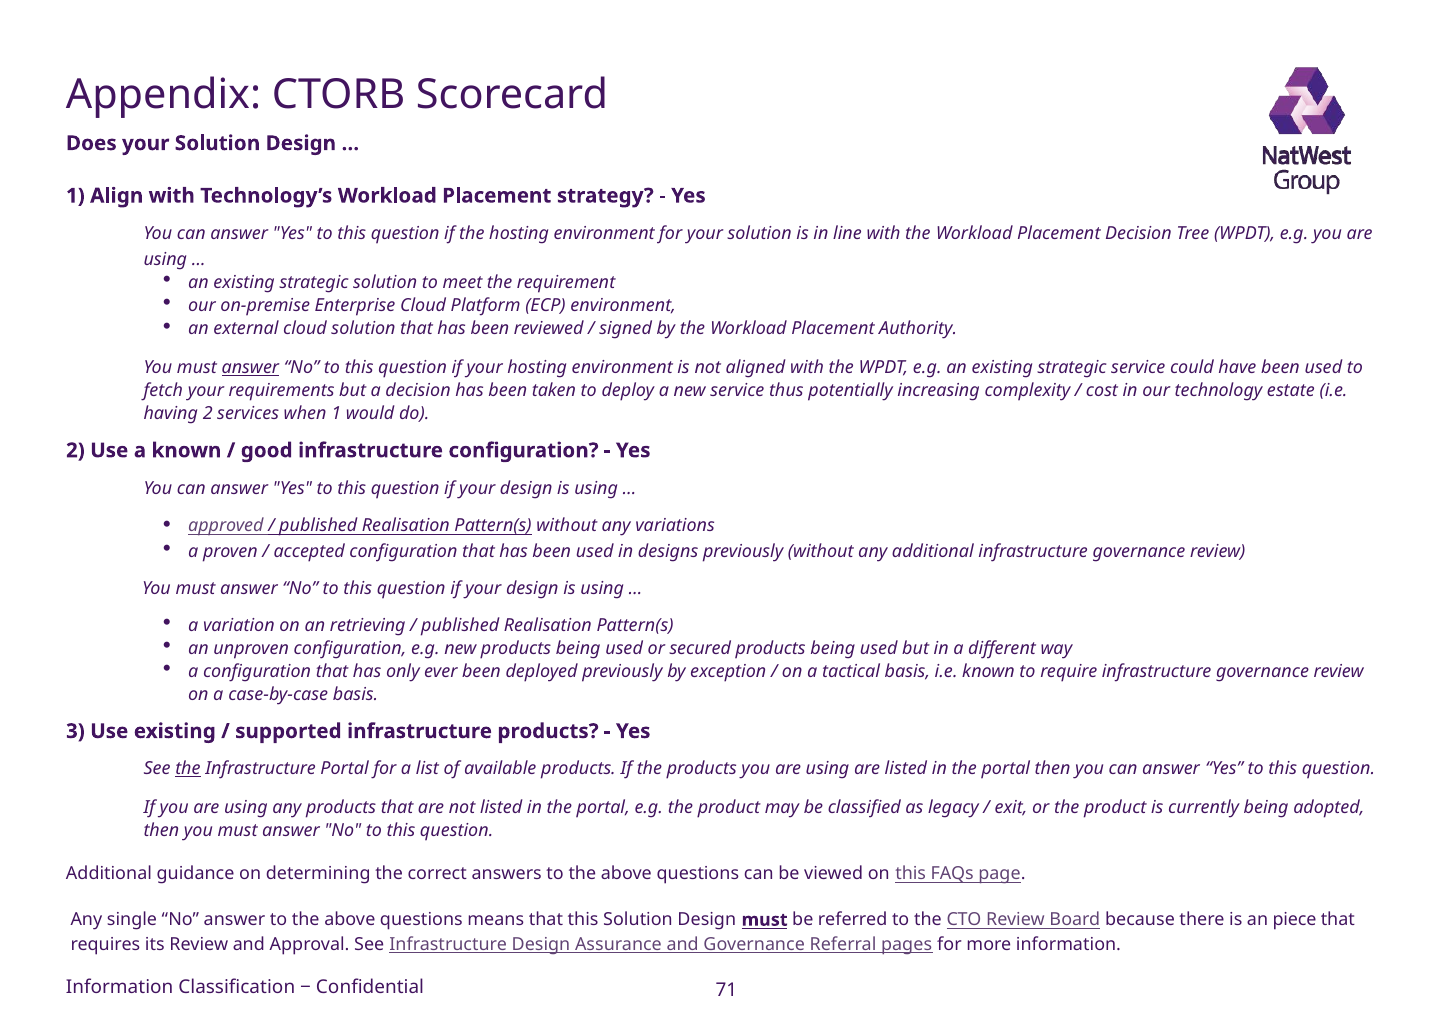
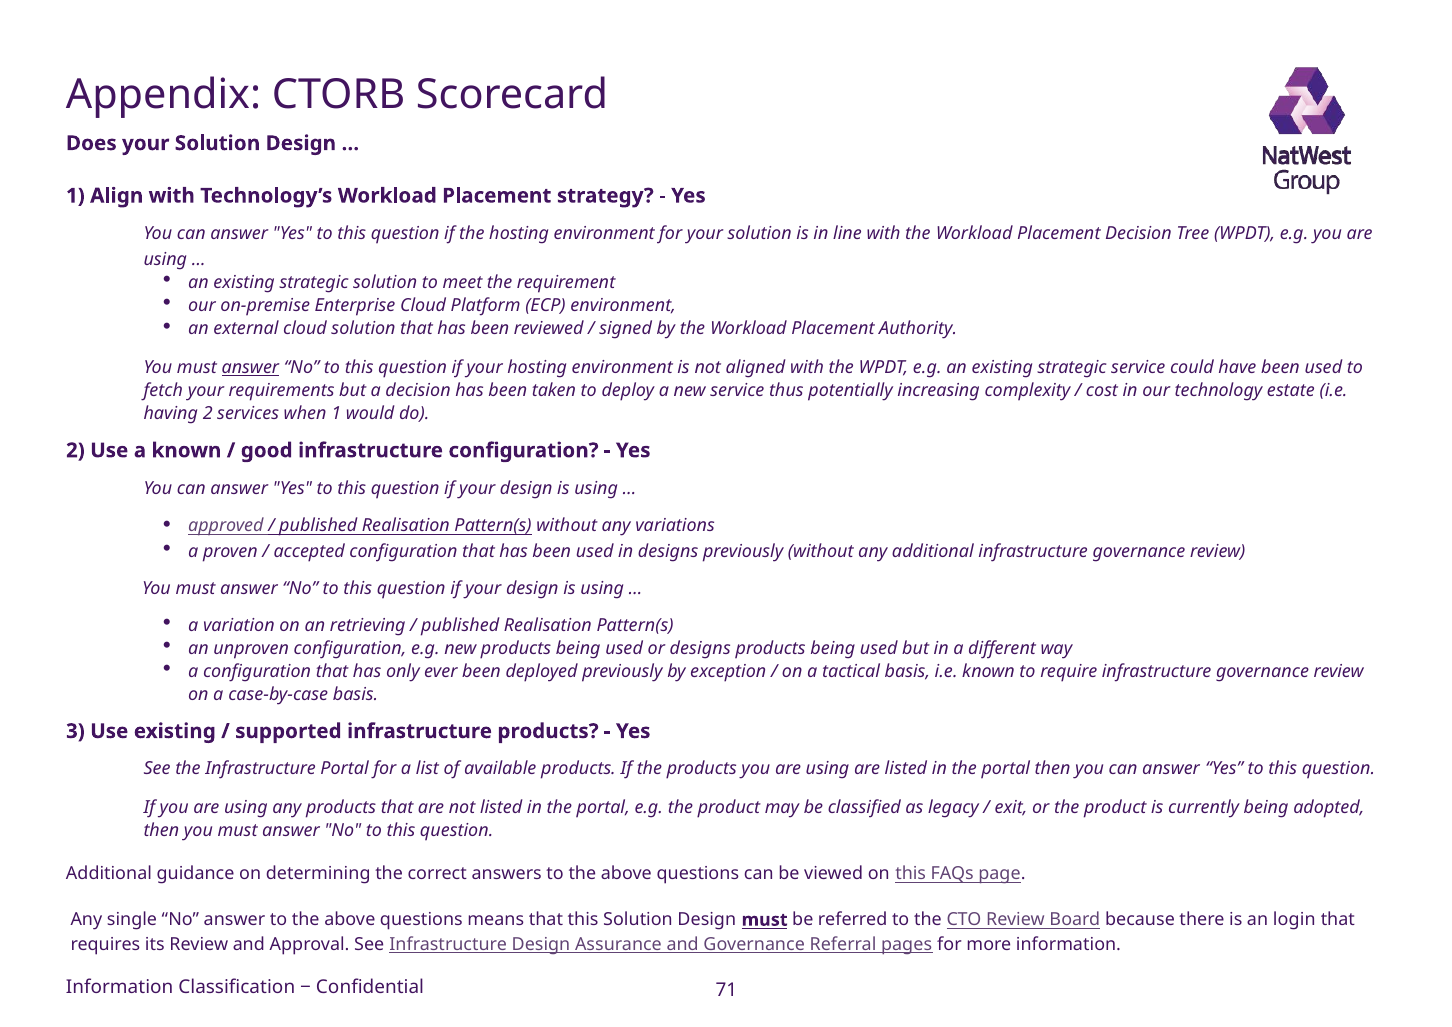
or secured: secured -> designs (700, 648)
the underline: present -> none (188, 769)
piece: piece -> login (1294, 920)
